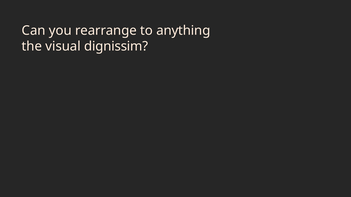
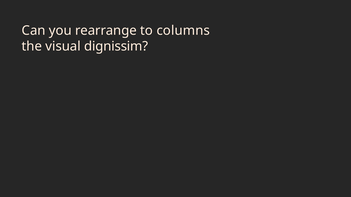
anything: anything -> columns (183, 31)
